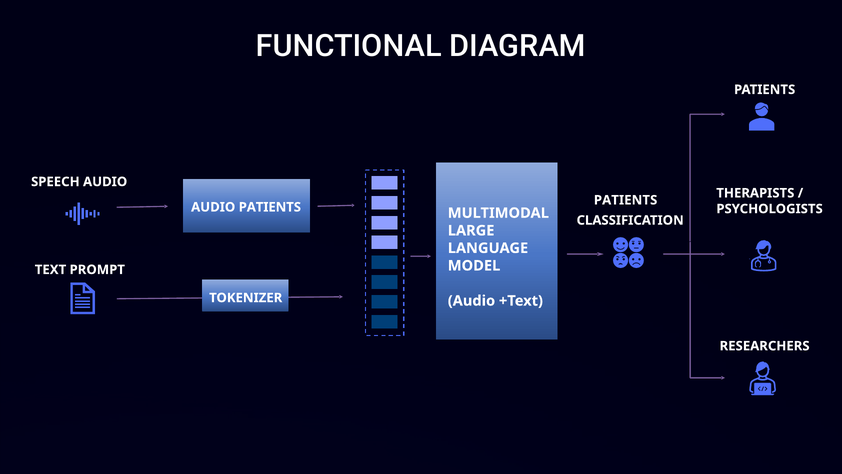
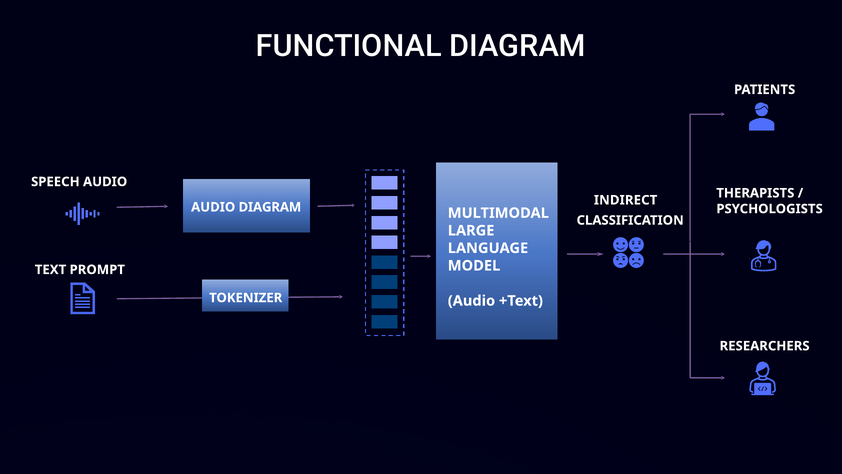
PATIENTS: PATIENTS -> INDIRECT (626, 200)
AUDIO PATIENTS: PATIENTS -> DIAGRAM (270, 207)
